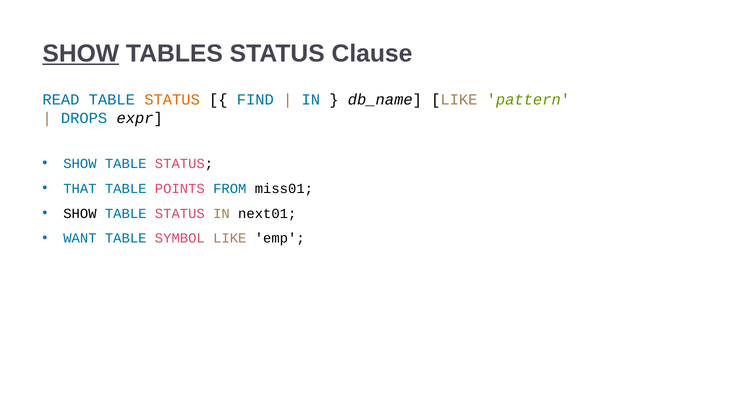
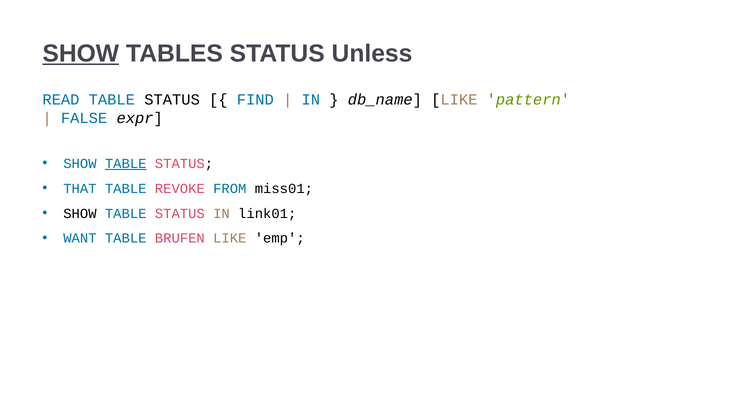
Clause: Clause -> Unless (372, 54)
STATUS colour: orange -> black (172, 100)
DROPS: DROPS -> FALSE (84, 118)
TABLE underline: none -> present (126, 164)
POINTS: POINTS -> REVOKE (180, 189)
next01: next01 -> link01 (267, 214)
SYMBOL: SYMBOL -> BRUFEN (180, 239)
